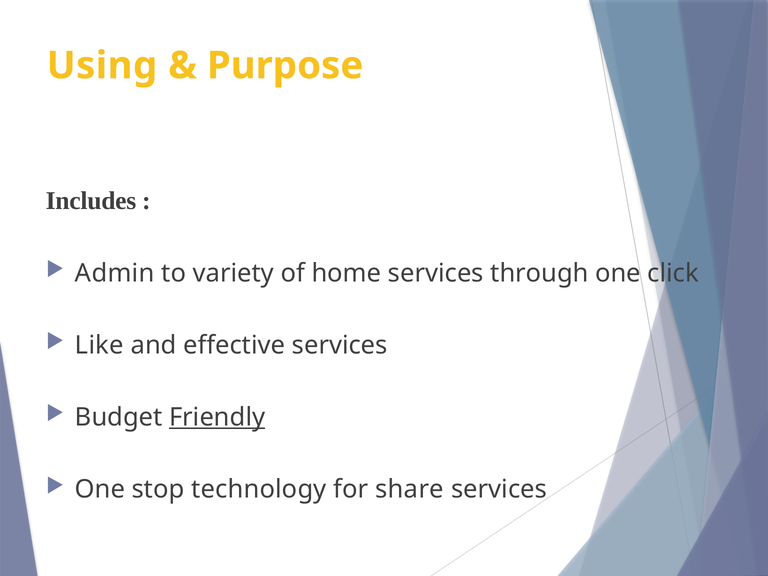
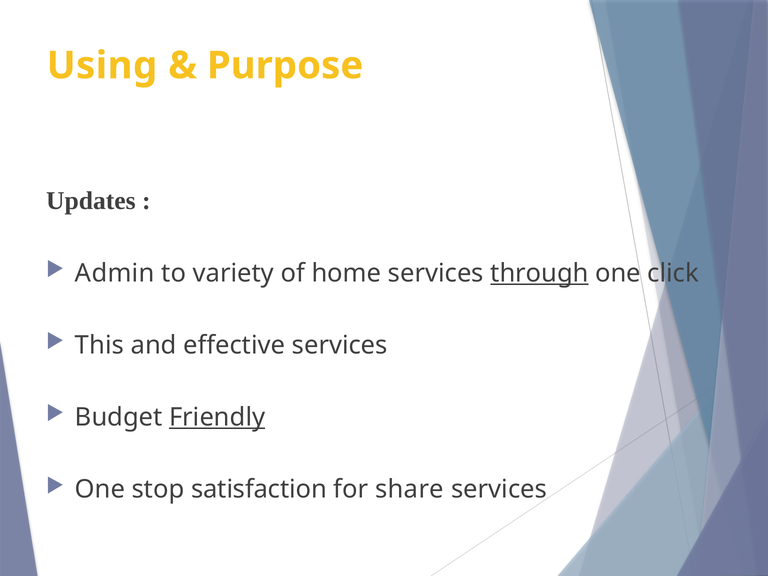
Includes: Includes -> Updates (91, 201)
through underline: none -> present (539, 273)
Like: Like -> This (99, 345)
technology: technology -> satisfaction (259, 489)
